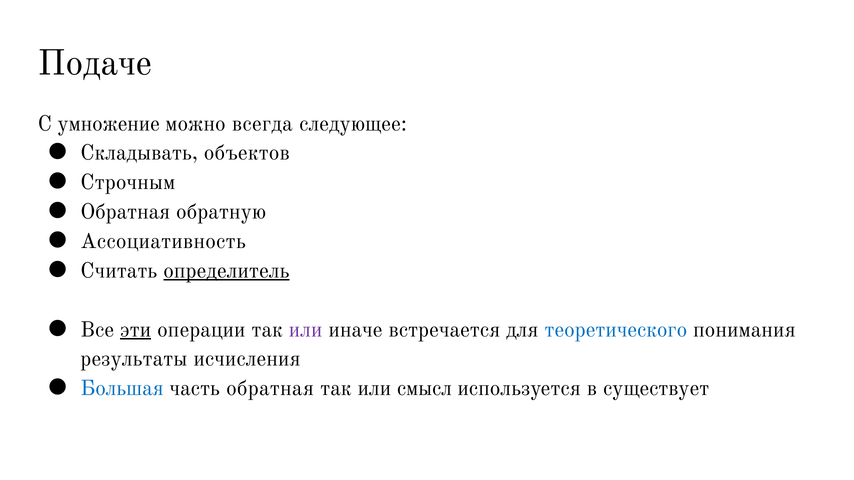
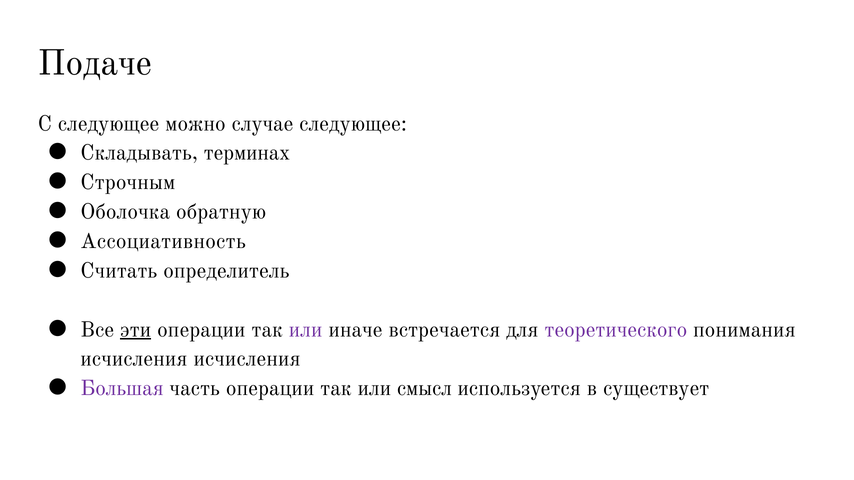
С умножение: умножение -> следующее (109, 124)
всегда: всегда -> случае (262, 124)
объектов: объектов -> терминах (247, 153)
Обратная: Обратная -> Оболочка (125, 212)
определитель underline: present -> none (226, 271)
теоретического colour: blue -> purple (616, 330)
результаты: результаты -> исчисления (134, 359)
Большая colour: blue -> purple (122, 389)
часть обратная: обратная -> операции (270, 389)
